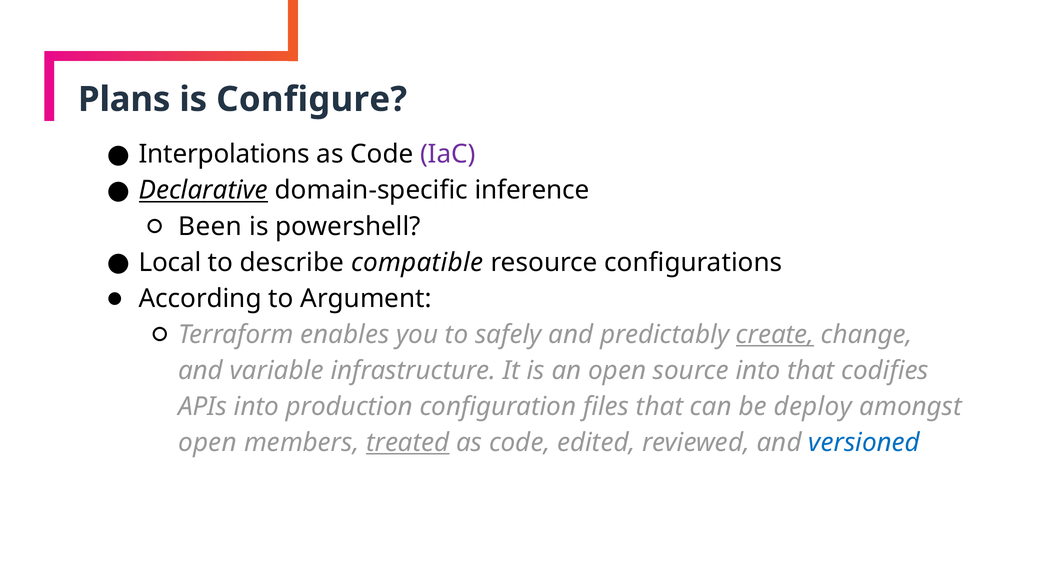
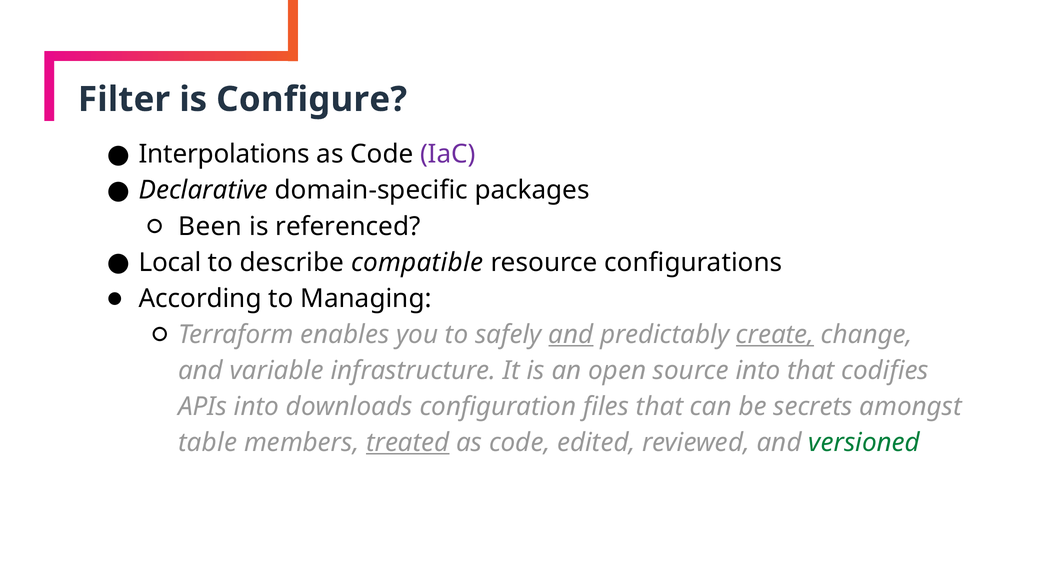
Plans: Plans -> Filter (124, 99)
Declarative underline: present -> none (203, 190)
inference: inference -> packages (532, 190)
powershell: powershell -> referenced (348, 226)
Argument: Argument -> Managing (366, 298)
and underline: none -> present (571, 334)
production: production -> downloads (349, 407)
deploy: deploy -> secrets (813, 407)
open: open -> table (208, 443)
versioned colour: blue -> green (864, 443)
